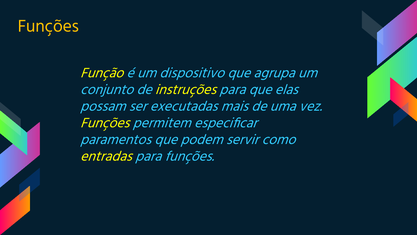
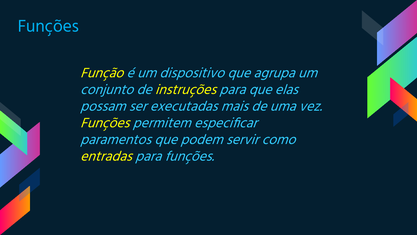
Funções colour: yellow -> light blue (48, 26)
